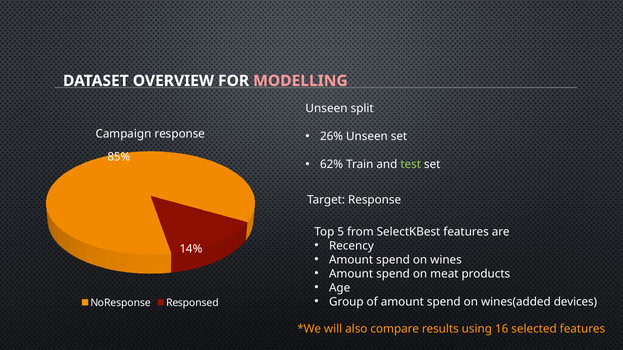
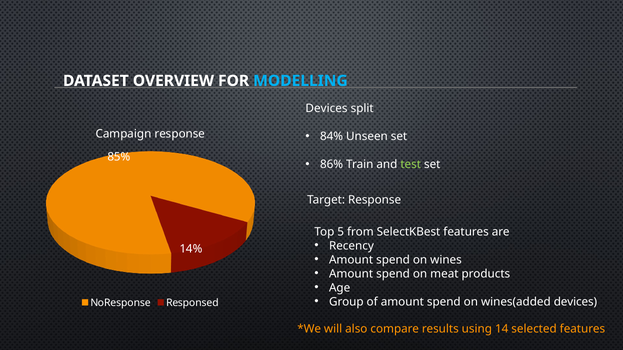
MODELLING colour: pink -> light blue (300, 81)
Unseen: Unseen -> Devices (327, 109)
26%: 26% -> 84% (332, 137)
62%: 62% -> 86% (332, 165)
16: 16 -> 14 (502, 329)
